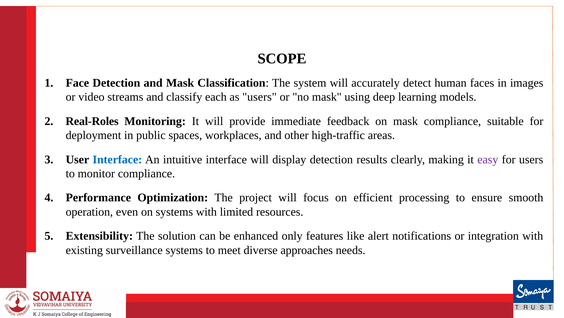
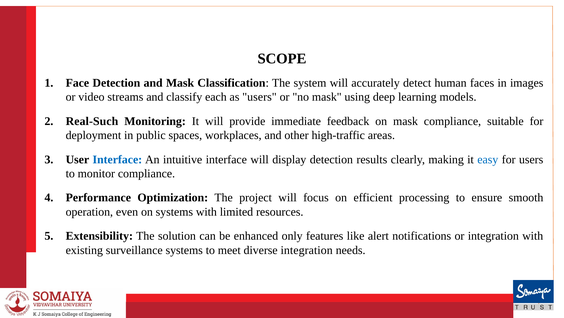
Real-Roles: Real-Roles -> Real-Such (92, 121)
easy colour: purple -> blue (488, 159)
diverse approaches: approaches -> integration (307, 250)
